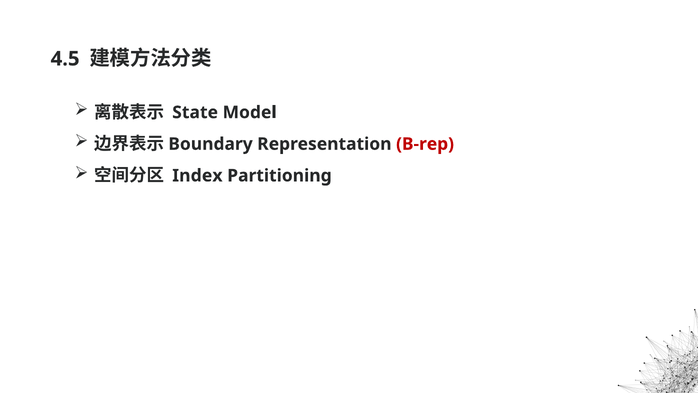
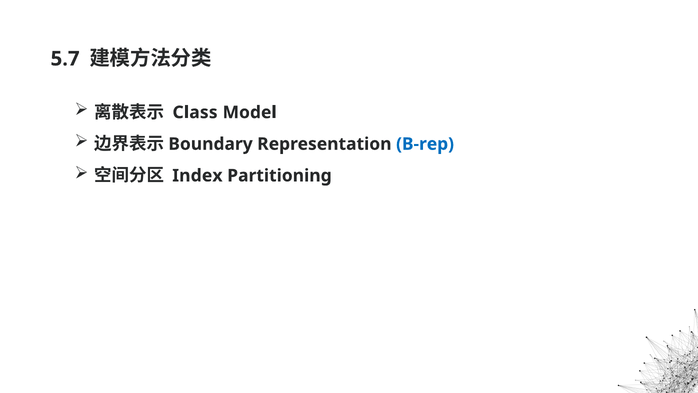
4.5: 4.5 -> 5.7 (65, 59)
State: State -> Class (195, 112)
B-rep colour: red -> blue (425, 144)
